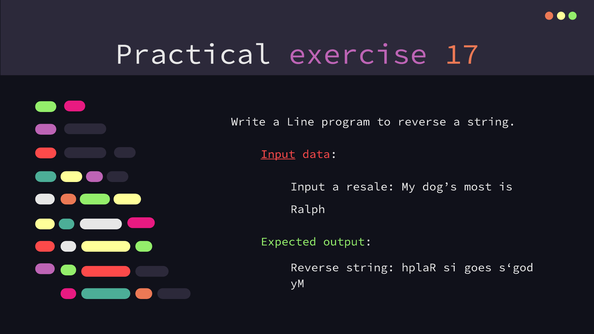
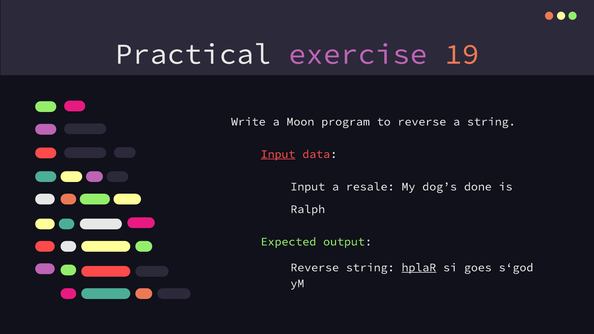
17: 17 -> 19 (462, 54)
Line: Line -> Moon (300, 122)
most: most -> done (478, 187)
hplaR underline: none -> present (419, 268)
